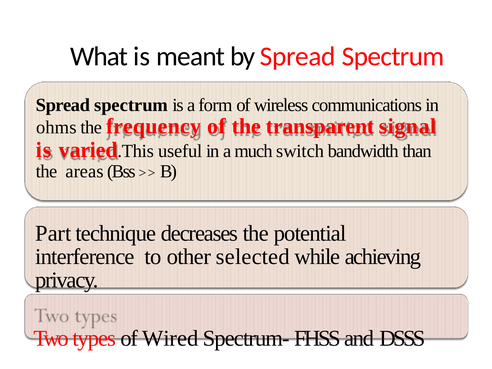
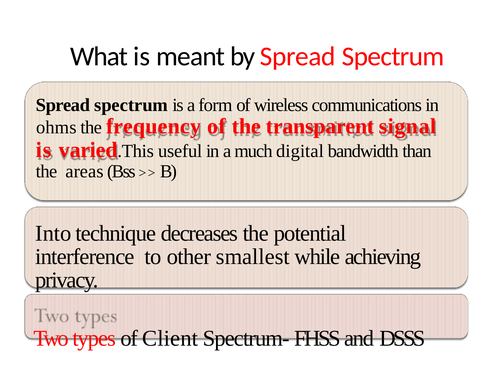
switch: switch -> digital (300, 151)
Part: Part -> Into (53, 234)
selected: selected -> smallest (253, 257)
Wired: Wired -> Client (170, 339)
